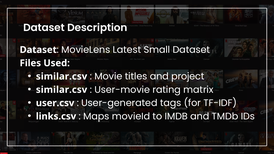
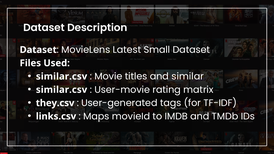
project: project -> similar (188, 76)
user.csv: user.csv -> they.csv (55, 103)
